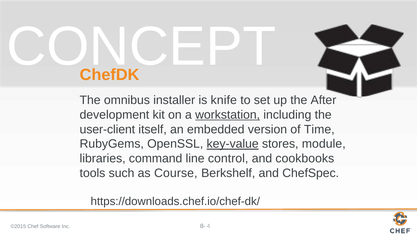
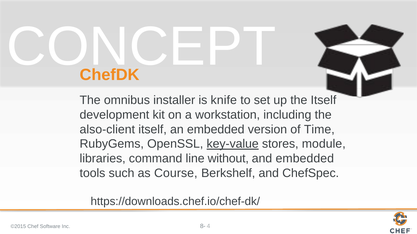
the After: After -> Itself (323, 100)
workstation underline: present -> none (228, 115)
user-client: user-client -> also-client (107, 130)
control: control -> without (228, 159)
and cookbooks: cookbooks -> embedded (305, 159)
